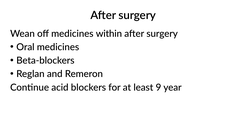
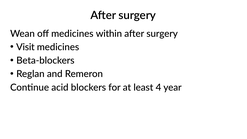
Oral: Oral -> Visit (25, 47)
9: 9 -> 4 (158, 87)
